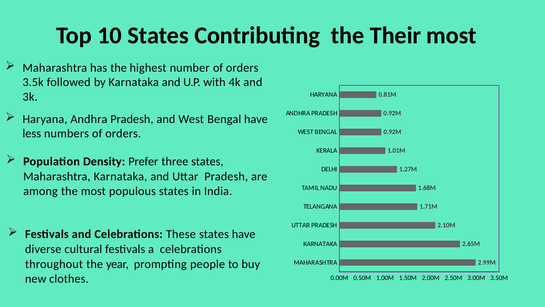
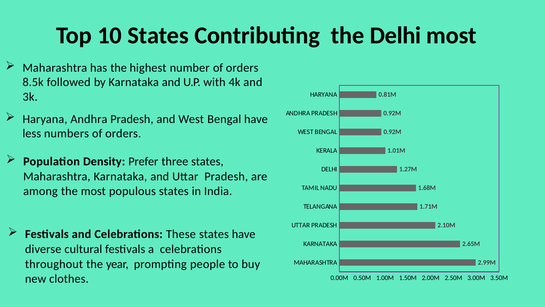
the Their: Their -> Delhi (396, 35)
3.5k: 3.5k -> 8.5k (33, 82)
